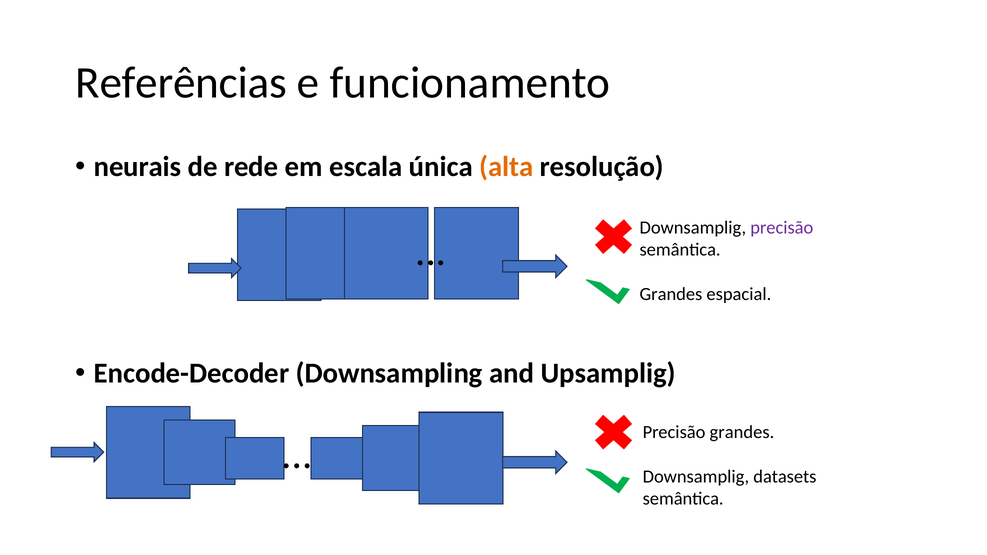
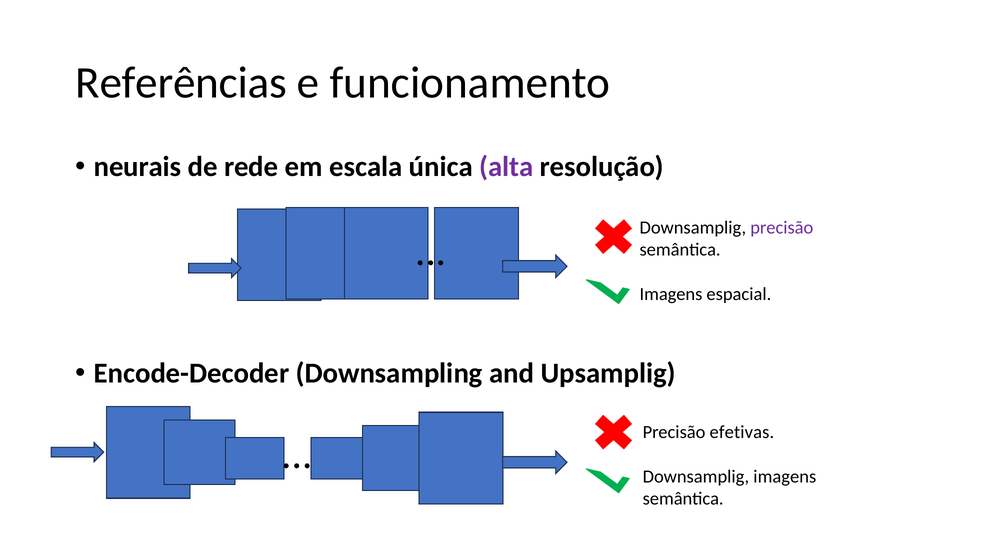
alta colour: orange -> purple (506, 167)
Grandes: Grandes -> Imagens (671, 294)
Precisão grandes: grandes -> efetivas (742, 432)
Downsamplig datasets: datasets -> imagens (785, 477)
